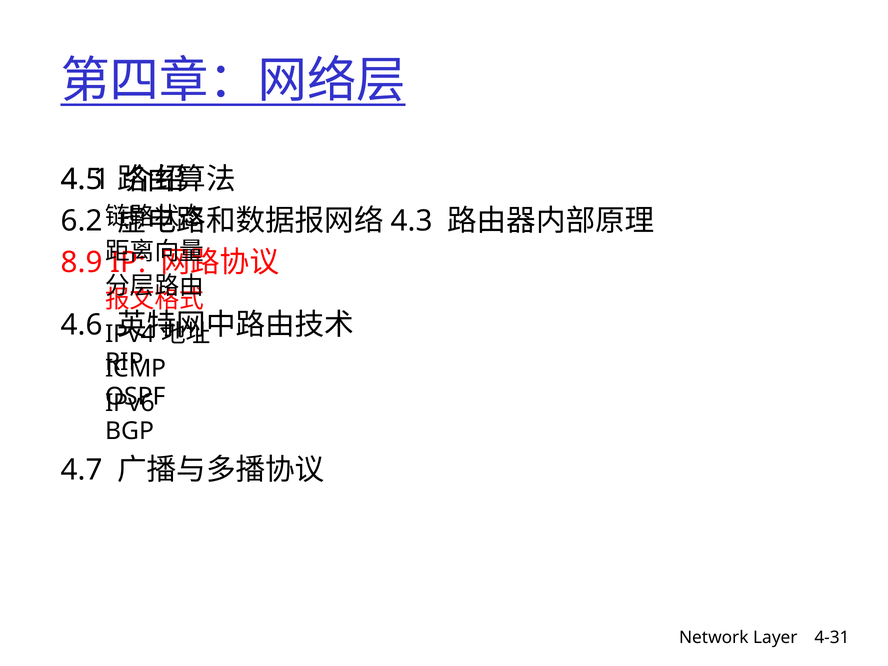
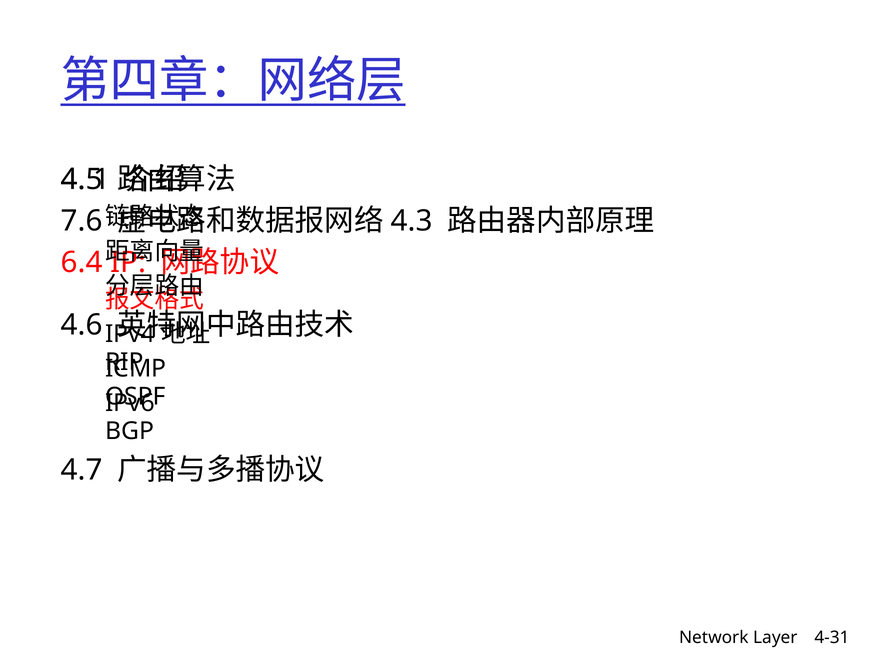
6.2: 6.2 -> 7.6 (82, 221)
8.9: 8.9 -> 6.4 (82, 263)
